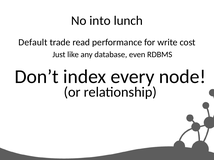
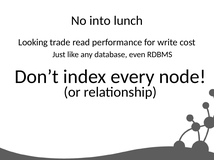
Default: Default -> Looking (33, 42)
